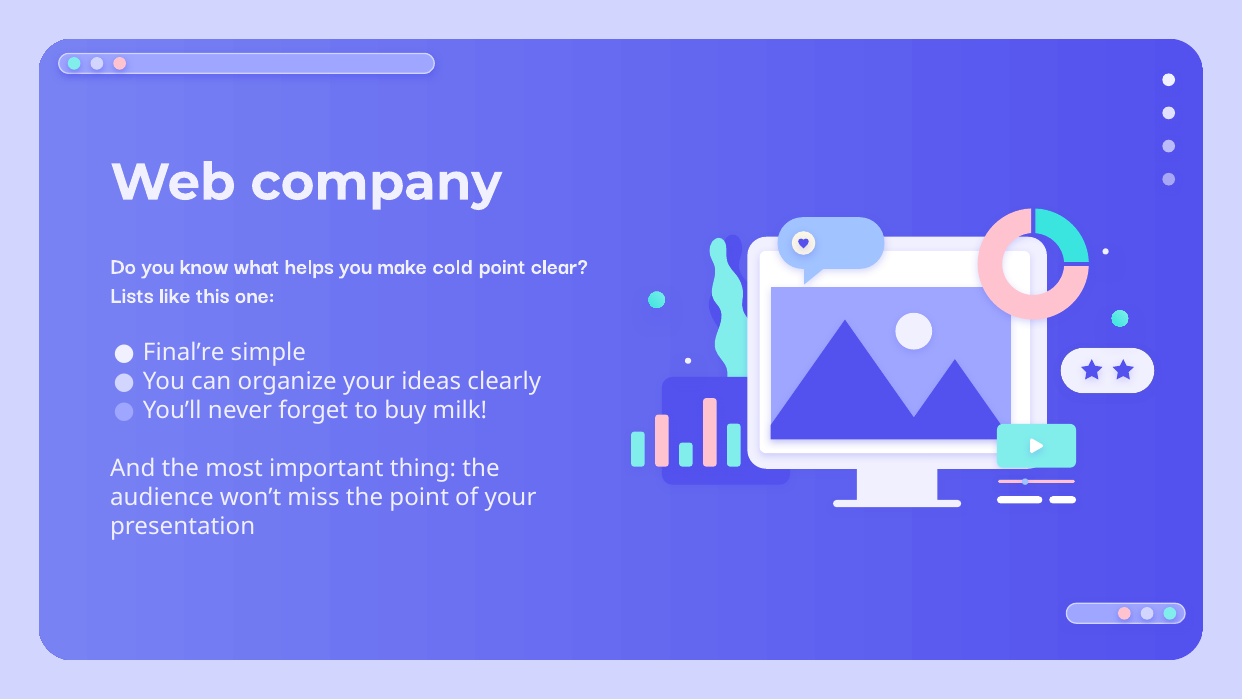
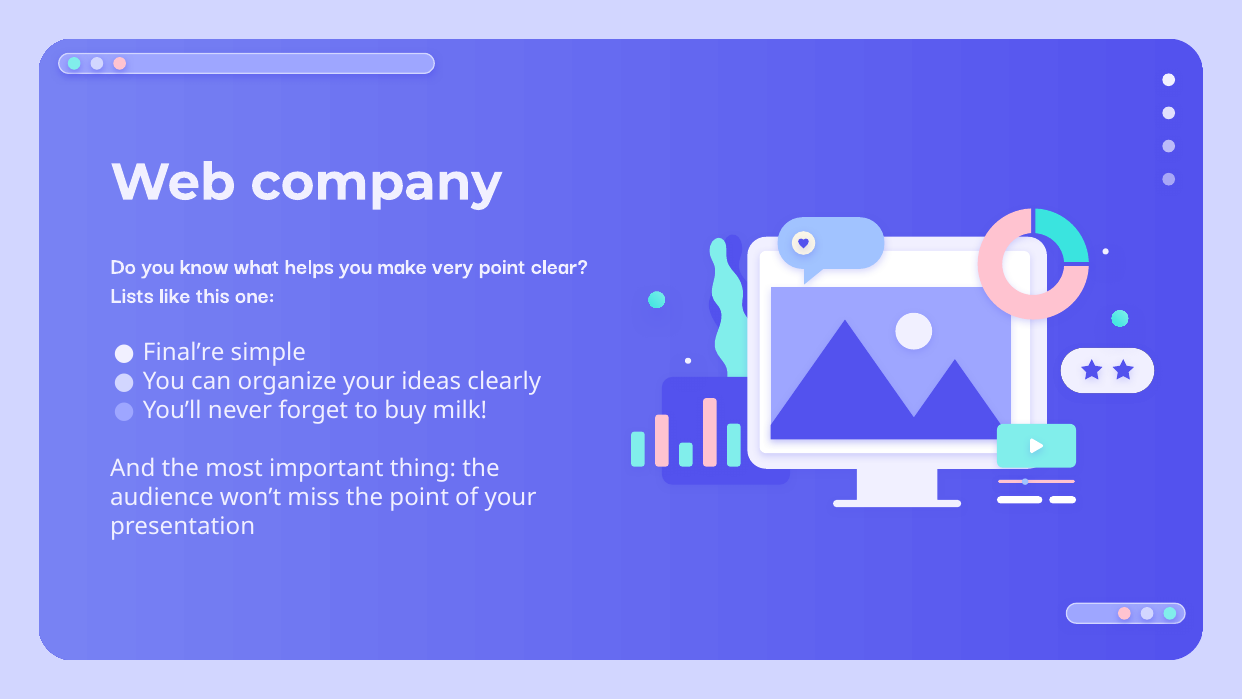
cold: cold -> very (453, 266)
